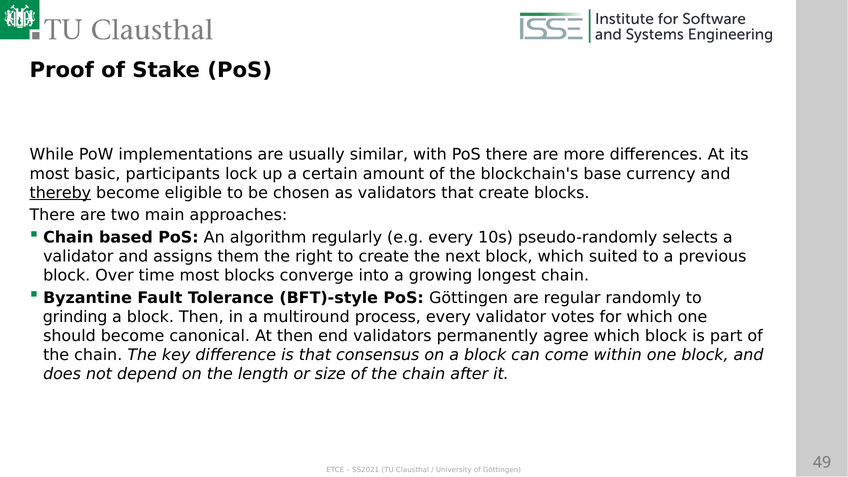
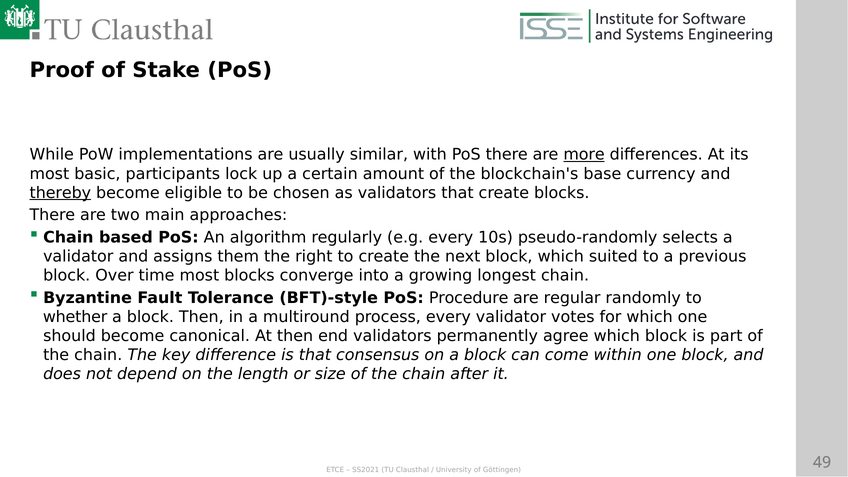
more underline: none -> present (584, 155)
PoS Göttingen: Göttingen -> Procedure (469, 298)
grinding: grinding -> whether (75, 317)
